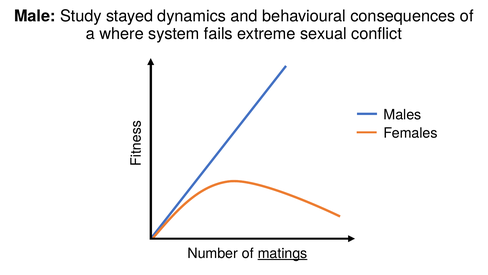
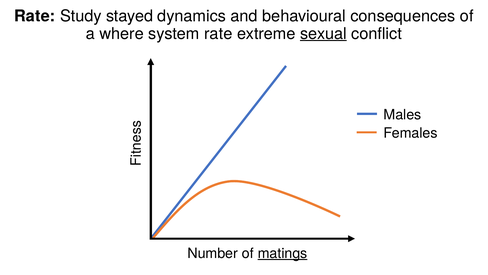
Male: Male -> Rate (35, 16)
system fails: fails -> rate (218, 34)
sexual underline: none -> present (323, 34)
